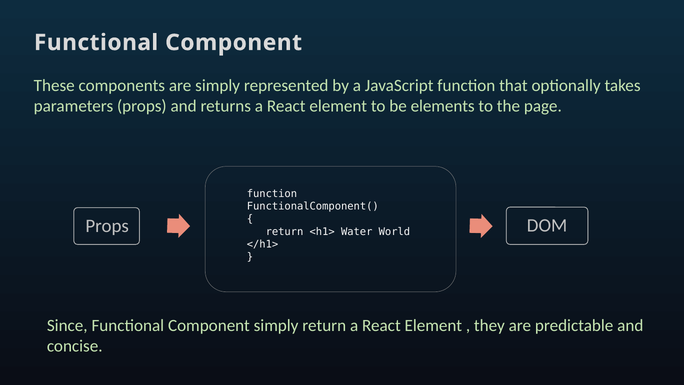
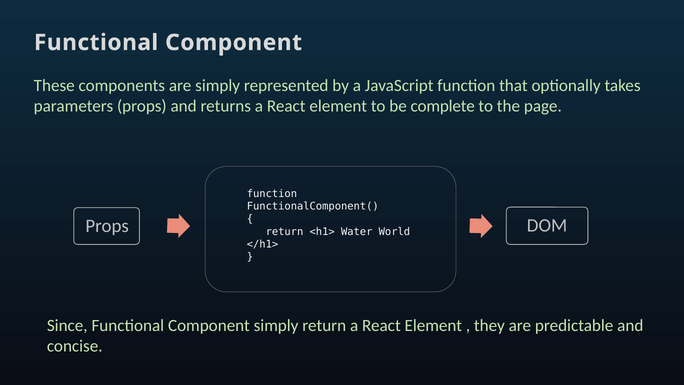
elements: elements -> complete (443, 106)
